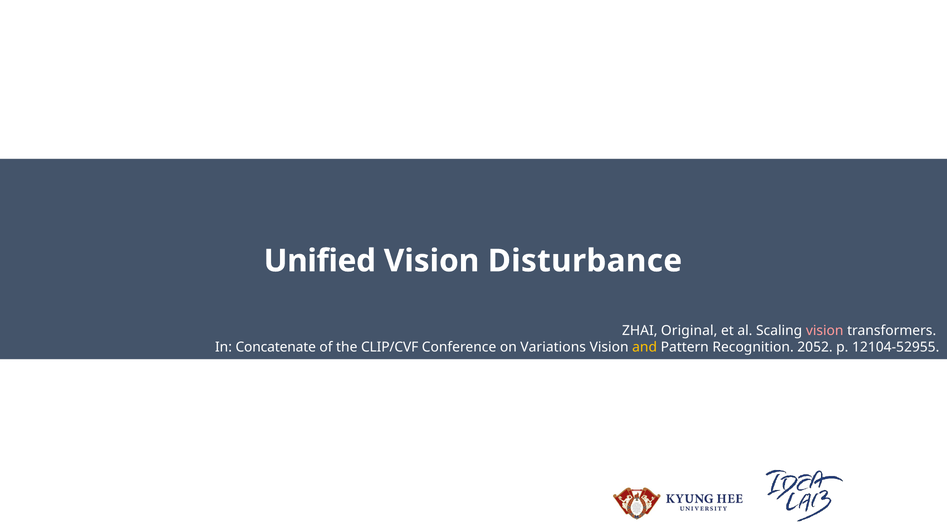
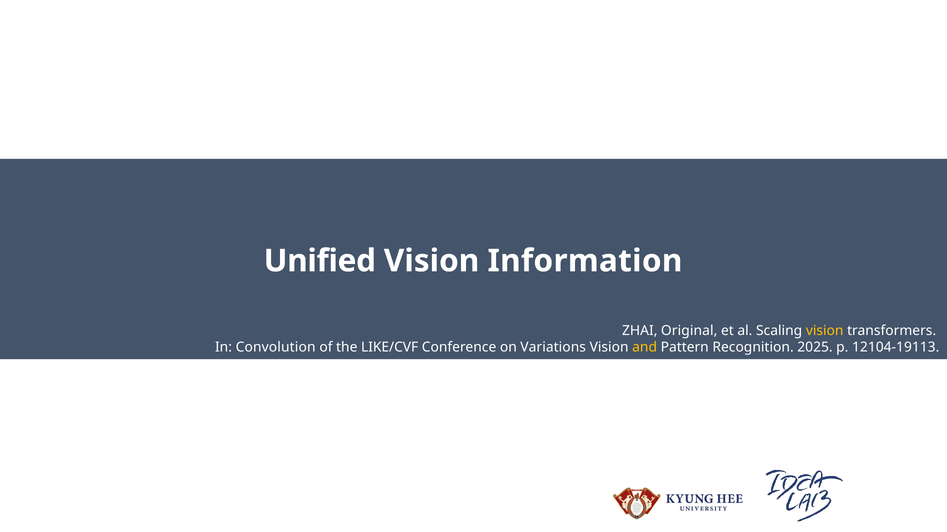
Disturbance: Disturbance -> Information (585, 261)
vision colour: pink -> yellow (825, 331)
Concatenate: Concatenate -> Convolution (276, 348)
CLIP/CVF: CLIP/CVF -> LIKE/CVF (390, 348)
2052: 2052 -> 2025 (815, 348)
12104-52955: 12104-52955 -> 12104-19113 (896, 348)
